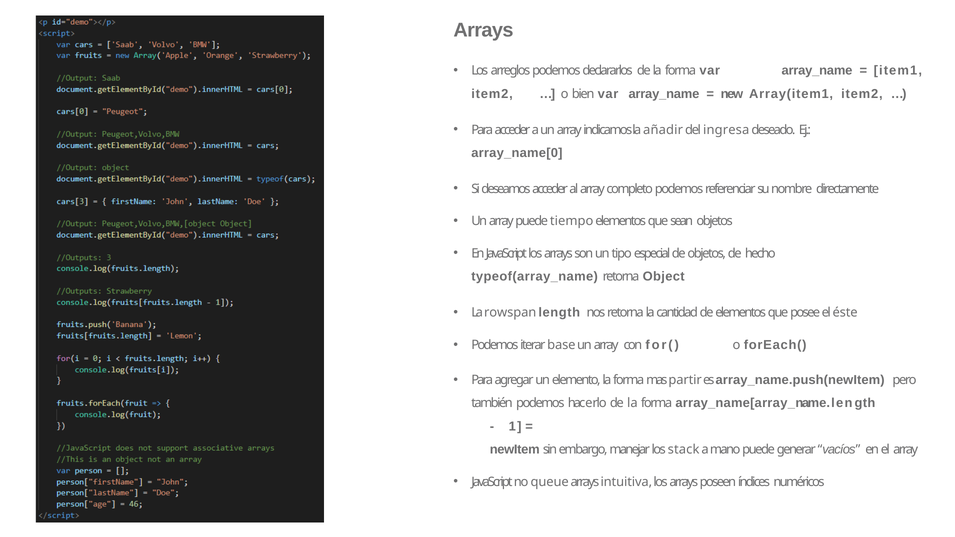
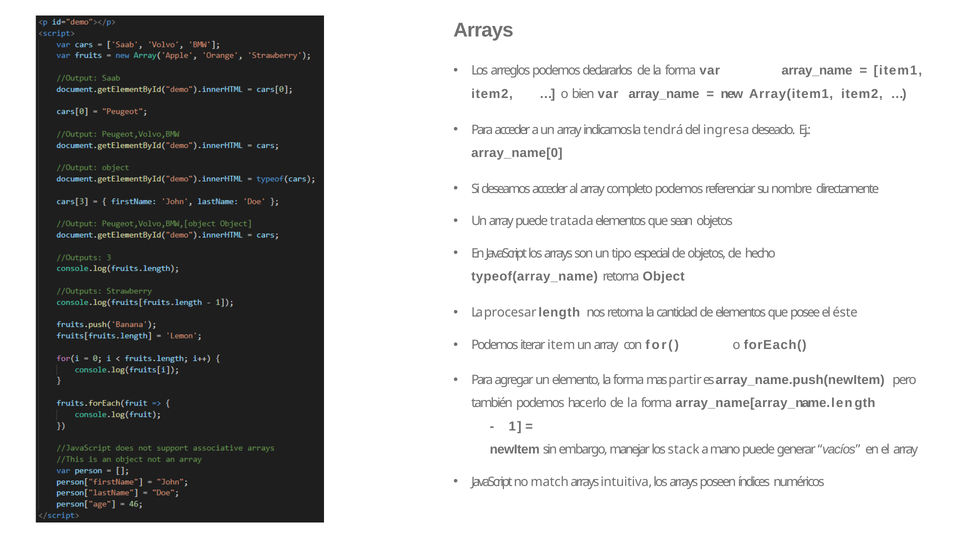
añadir: añadir -> tendrá (663, 130)
tiempo: tiempo -> tratada (572, 221)
rowspan: rowspan -> procesar (510, 313)
base: base -> item (561, 345)
queue: queue -> match (550, 482)
